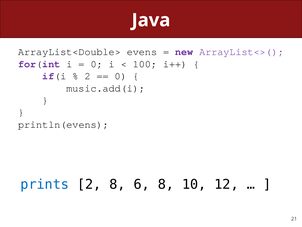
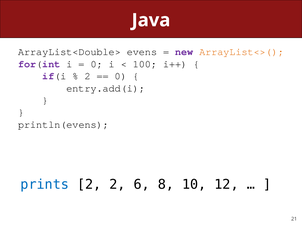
ArrayList<>( colour: purple -> orange (242, 52)
music.add(i: music.add(i -> entry.add(i (106, 88)
2 8: 8 -> 2 (117, 184)
